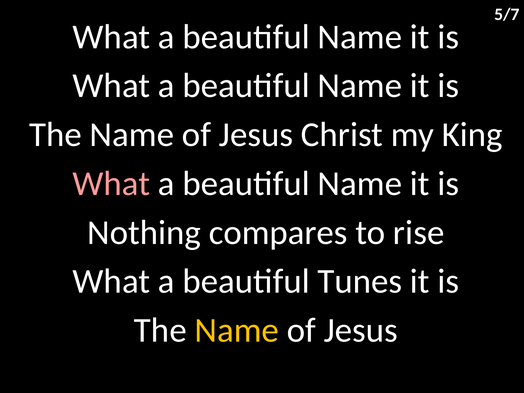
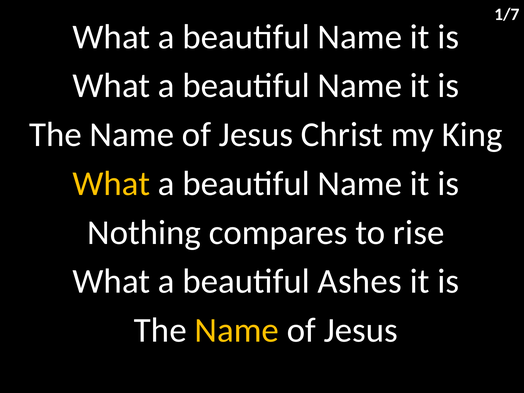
5/7: 5/7 -> 1/7 (507, 14)
What colour: pink -> yellow (111, 184)
Tunes: Tunes -> Ashes (360, 281)
